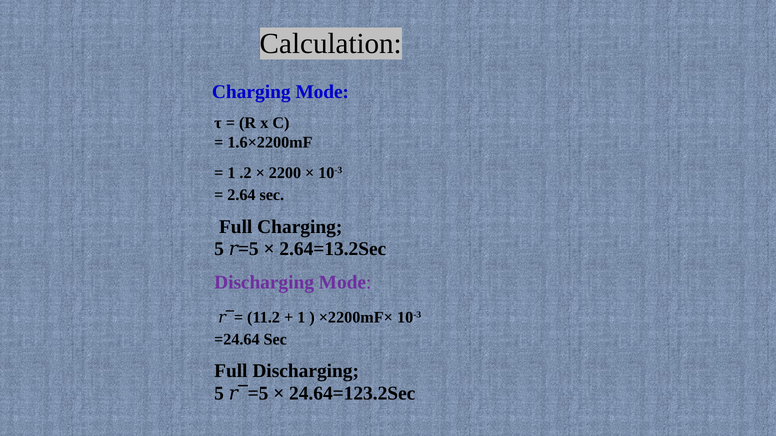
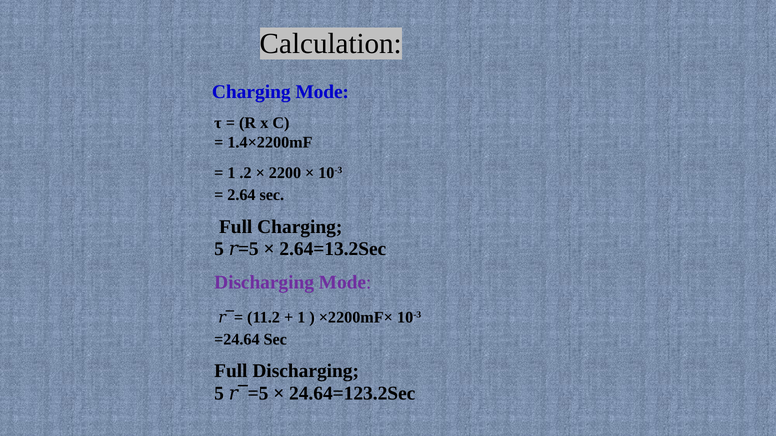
1.6×2200mF: 1.6×2200mF -> 1.4×2200mF (270, 142)
